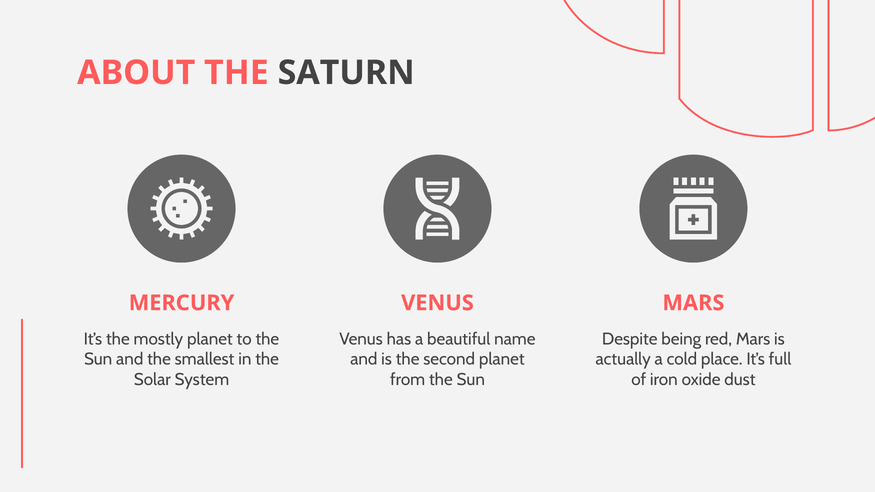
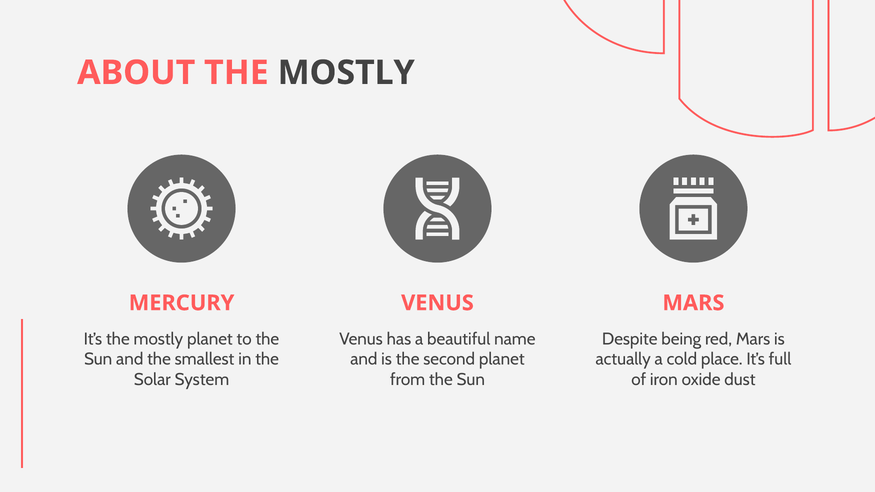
ABOUT THE SATURN: SATURN -> MOSTLY (346, 73)
